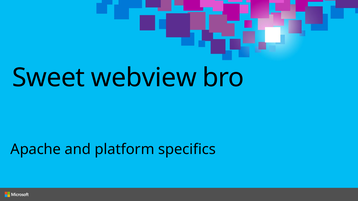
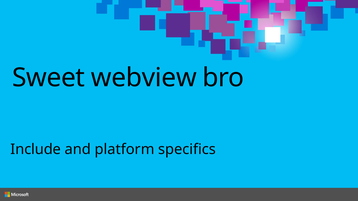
Apache: Apache -> Include (36, 150)
